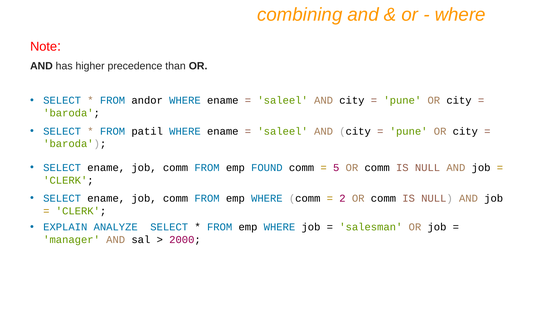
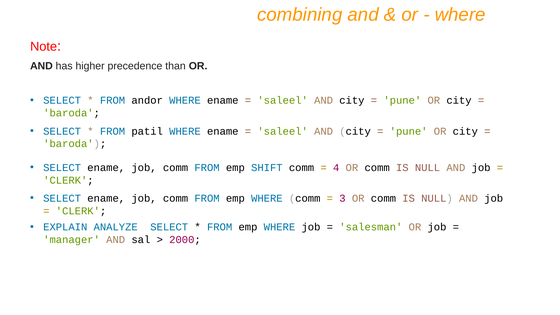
FOUND: FOUND -> SHIFT (267, 168)
5: 5 -> 4 (336, 168)
2: 2 -> 3 (342, 198)
